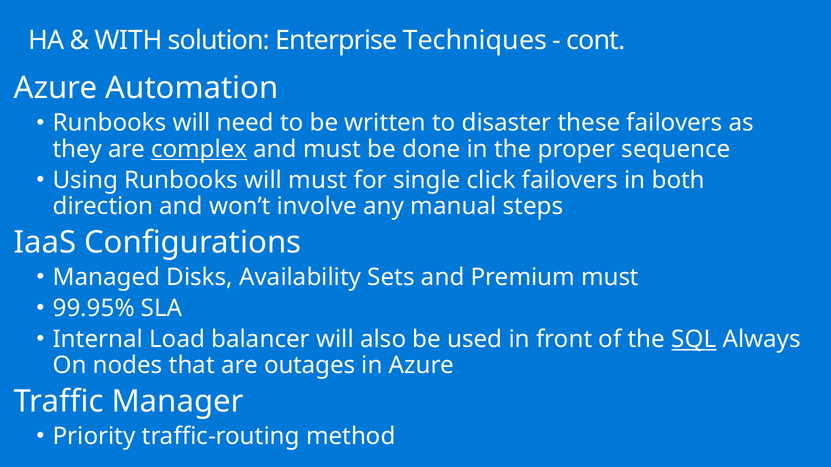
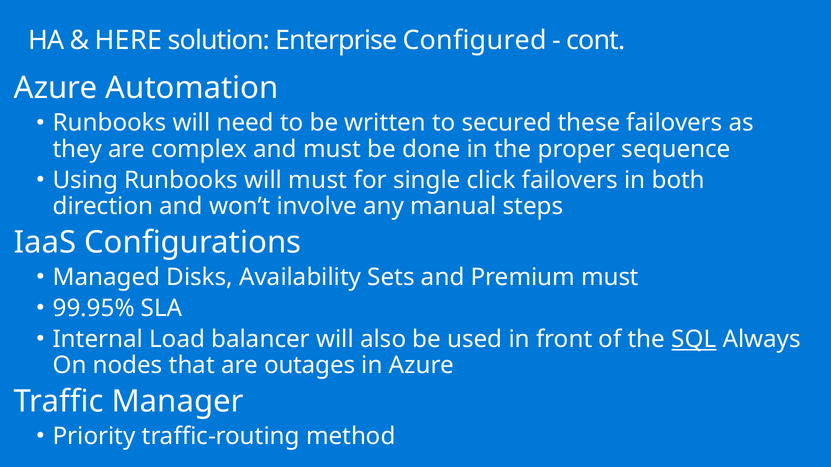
WITH: WITH -> HERE (128, 40)
Techniques: Techniques -> Configured (475, 40)
disaster: disaster -> secured (507, 123)
complex underline: present -> none (199, 149)
